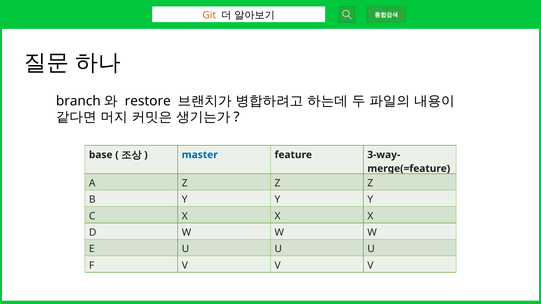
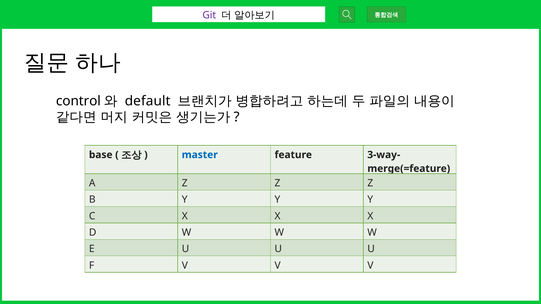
Git colour: orange -> purple (209, 15)
branch: branch -> control (78, 101)
restore: restore -> default (148, 101)
